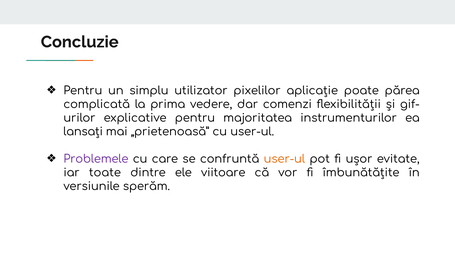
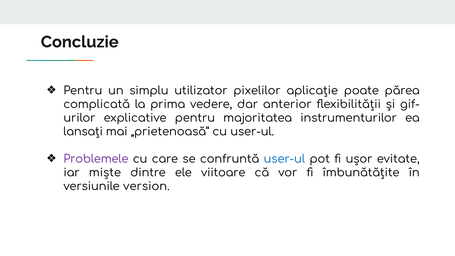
comenzi: comenzi -> anterior (287, 105)
user-ul colour: orange -> blue (284, 159)
toate: toate -> miște (105, 173)
sperăm: sperăm -> version (146, 186)
